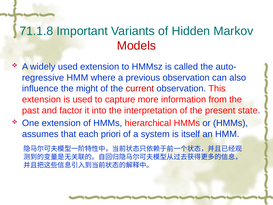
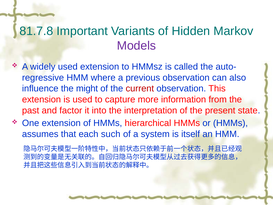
71.1.8: 71.1.8 -> 81.7.8 (36, 31)
Models colour: red -> purple (136, 46)
priori: priori -> such (111, 134)
